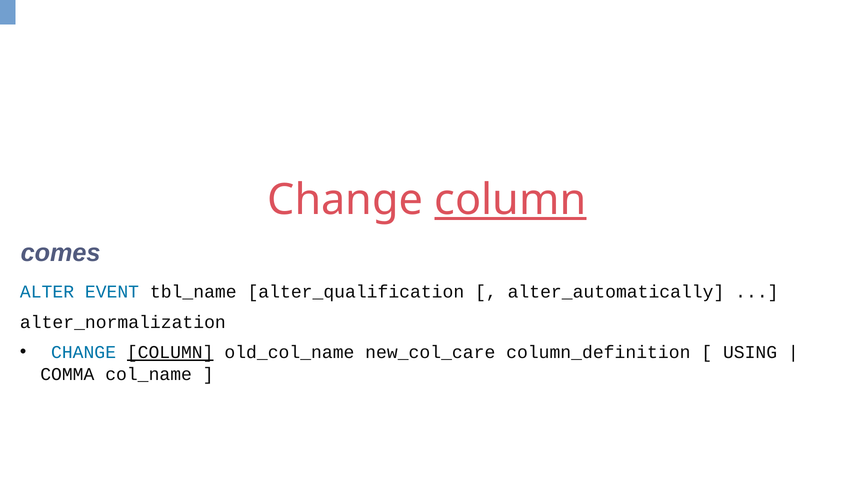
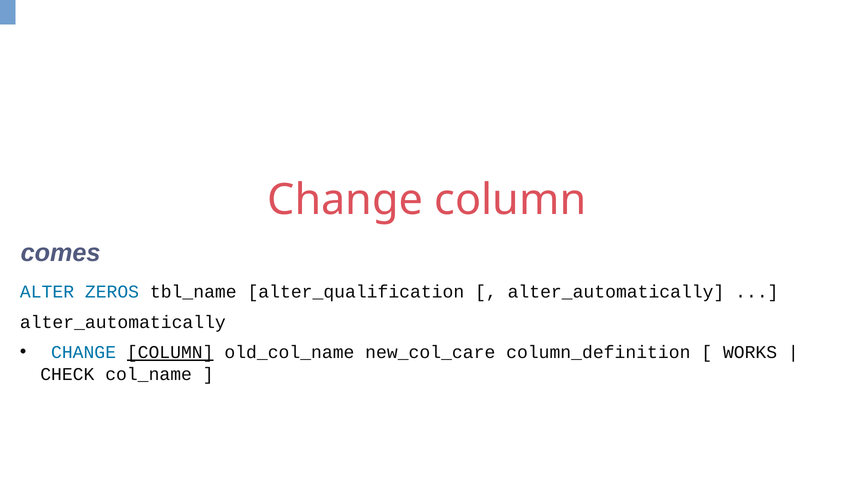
column underline: present -> none (510, 200)
EVENT: EVENT -> ZEROS (112, 292)
alter_normalization: alter_normalization -> alter_automatically (123, 322)
USING: USING -> WORKS (750, 352)
COMMA: COMMA -> CHECK (67, 374)
